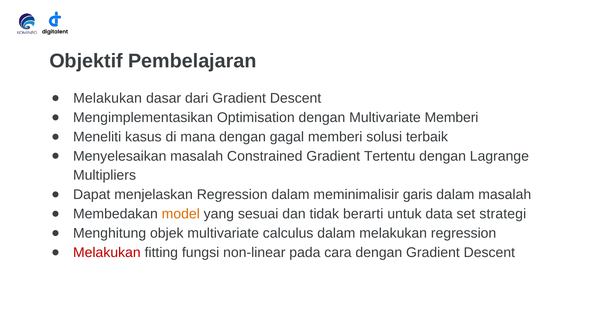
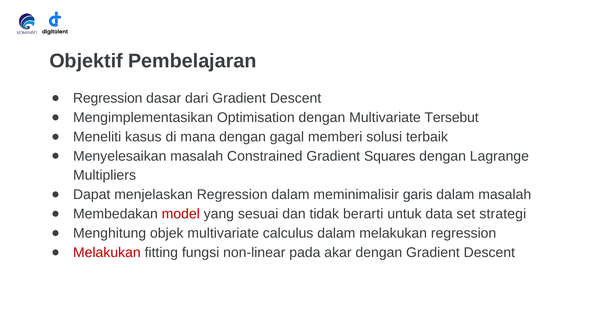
Melakukan: Melakukan -> Regression (108, 98)
Multivariate Memberi: Memberi -> Tersebut (452, 118)
Tertentu: Tertentu -> Squares (390, 156)
model colour: orange -> red (181, 214)
cara: cara -> akar (338, 252)
